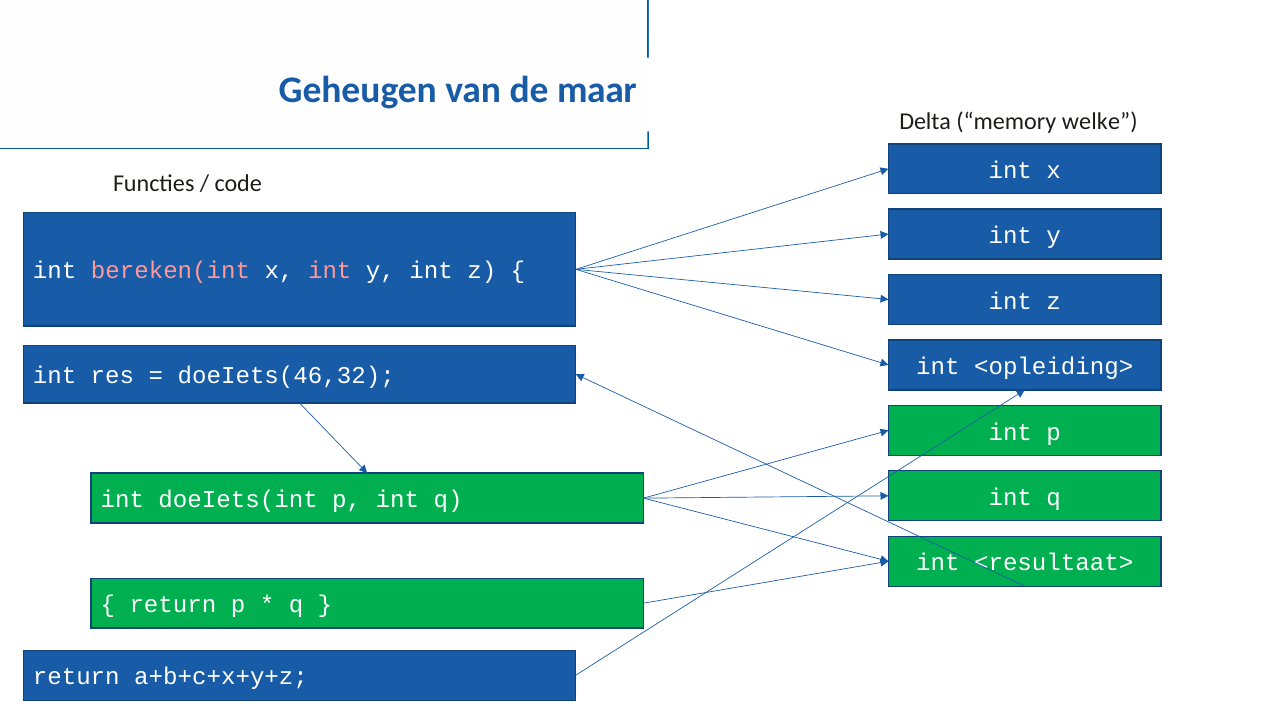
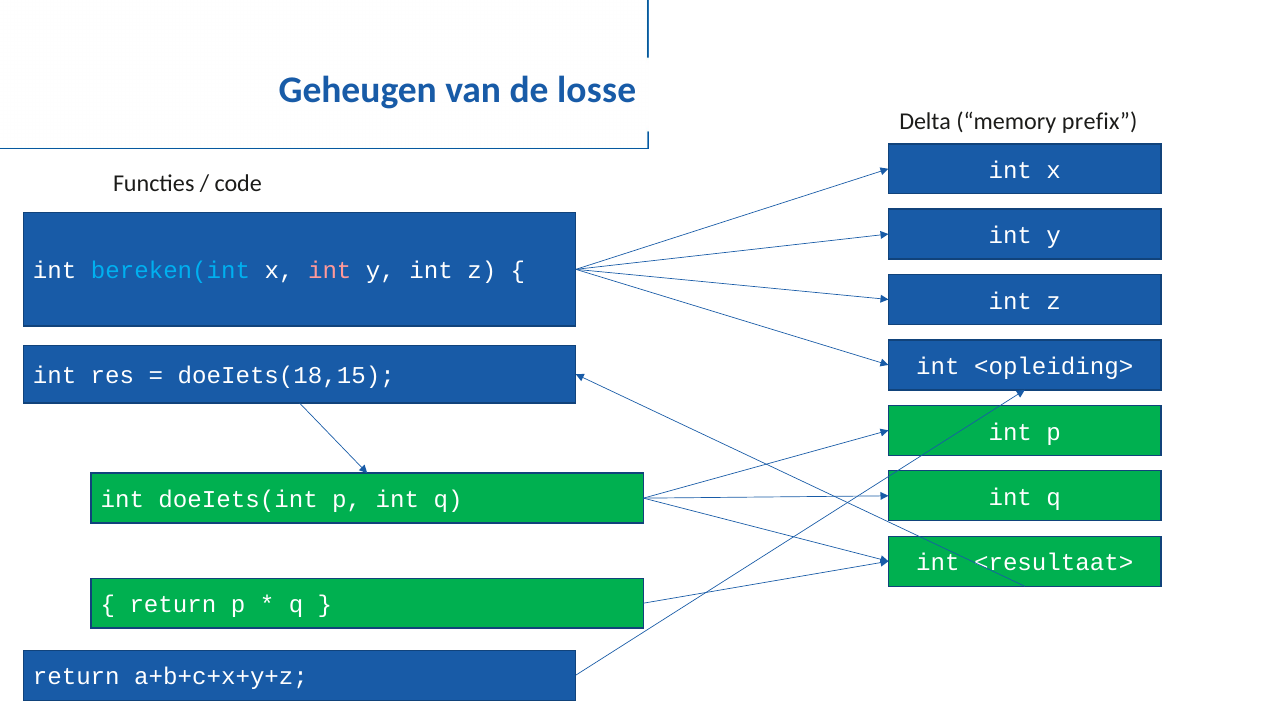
maar: maar -> losse (597, 90)
welke: welke -> prefix (1100, 121)
bereken(int colour: pink -> light blue (170, 271)
doeIets(46,32: doeIets(46,32 -> doeIets(18,15 (286, 376)
